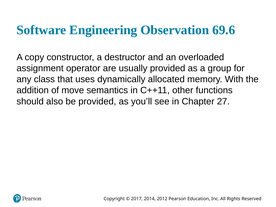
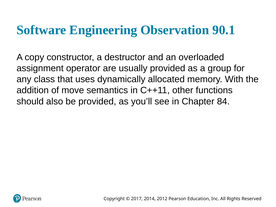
69.6: 69.6 -> 90.1 (224, 30)
27: 27 -> 84 (223, 101)
